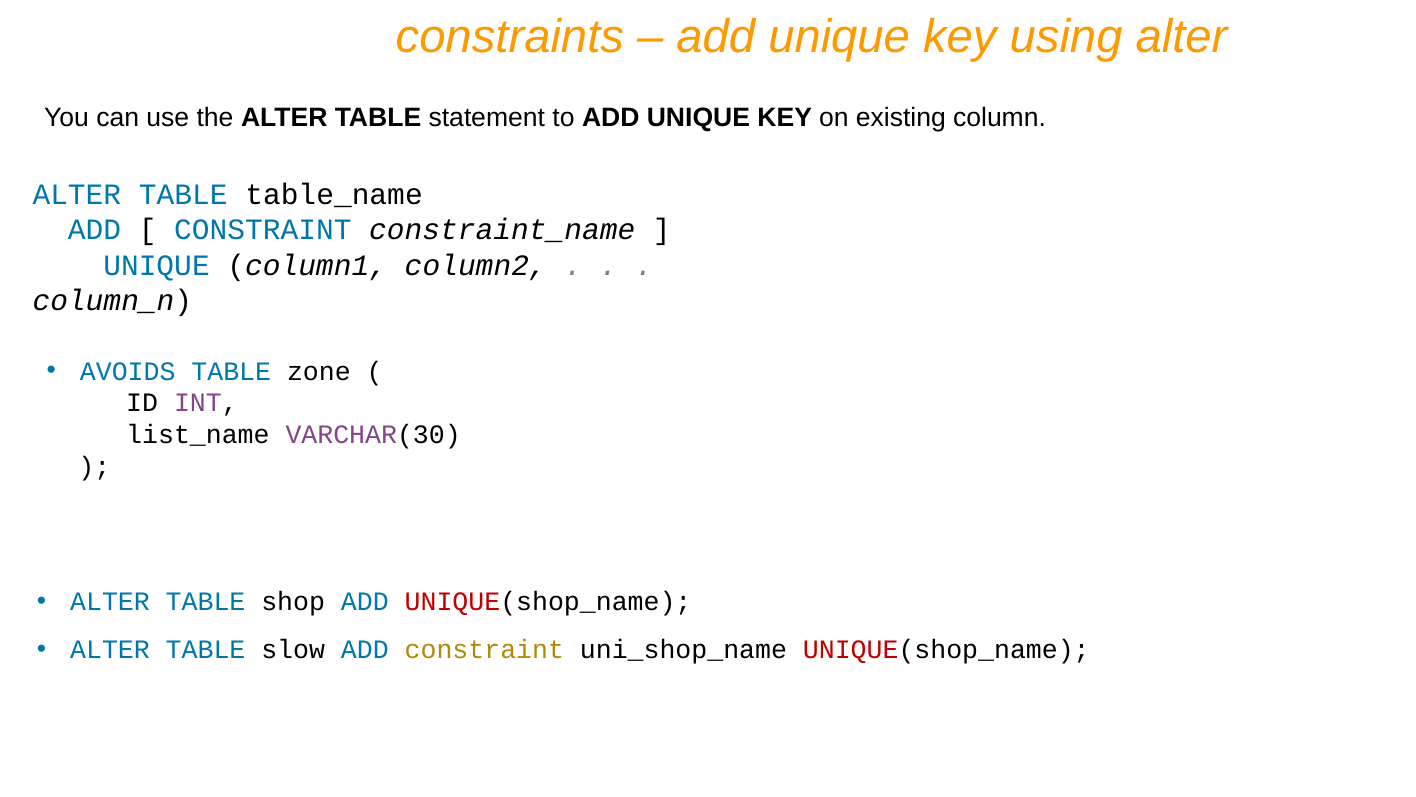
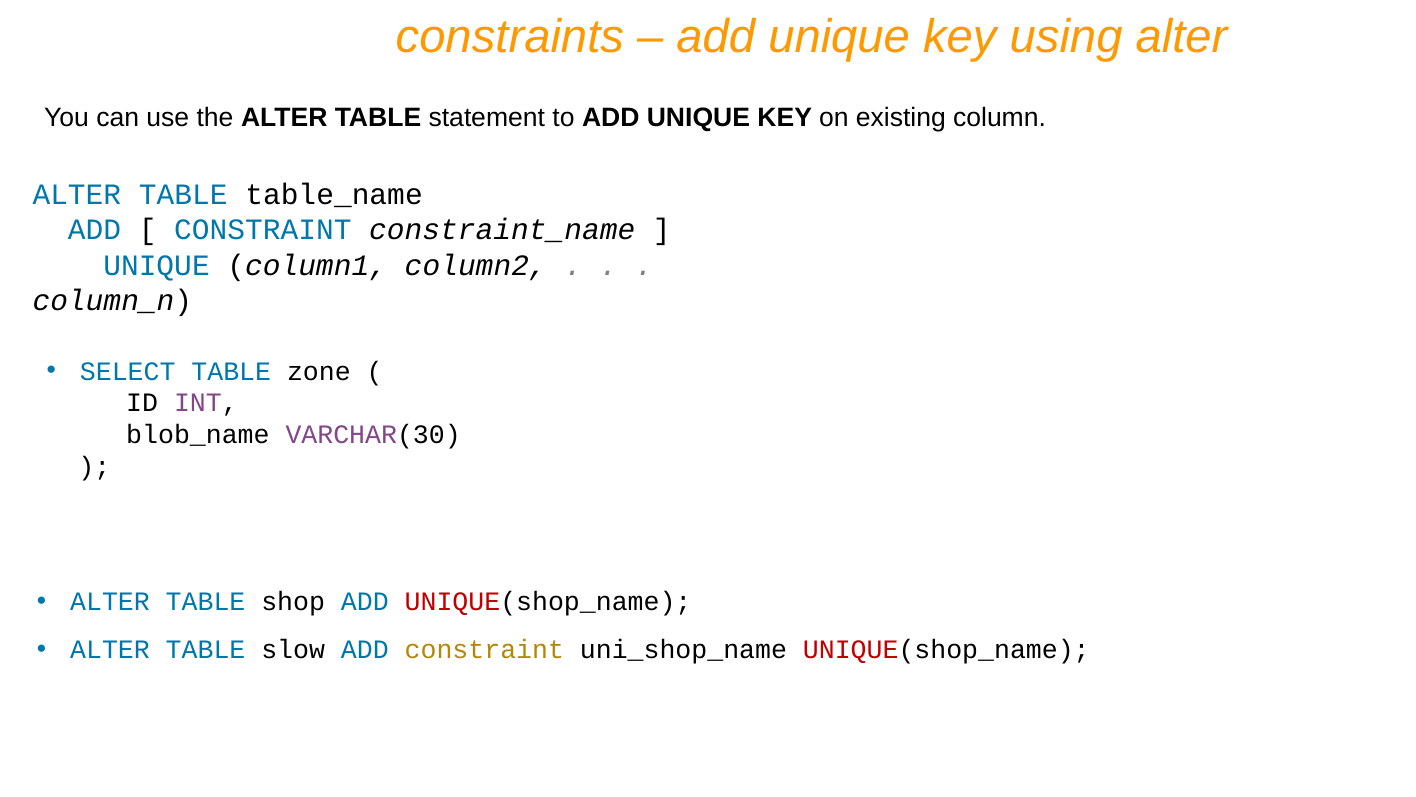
AVOIDS: AVOIDS -> SELECT (128, 371)
list_name: list_name -> blob_name (198, 435)
